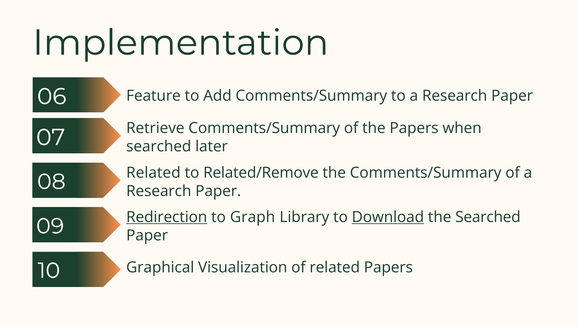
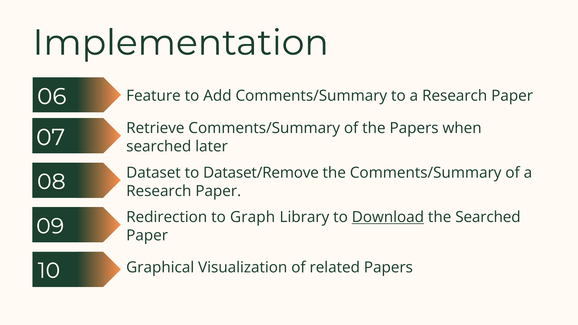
Related: Related -> Dataset (153, 173)
Related/Remove: Related/Remove -> Dataset/Remove (261, 173)
Redirection underline: present -> none (167, 217)
